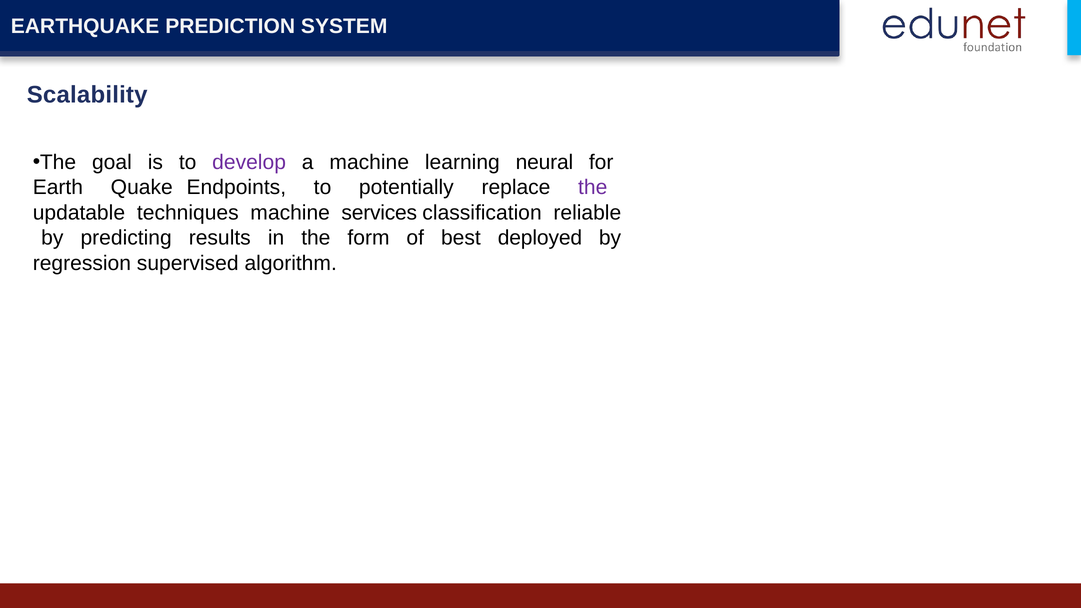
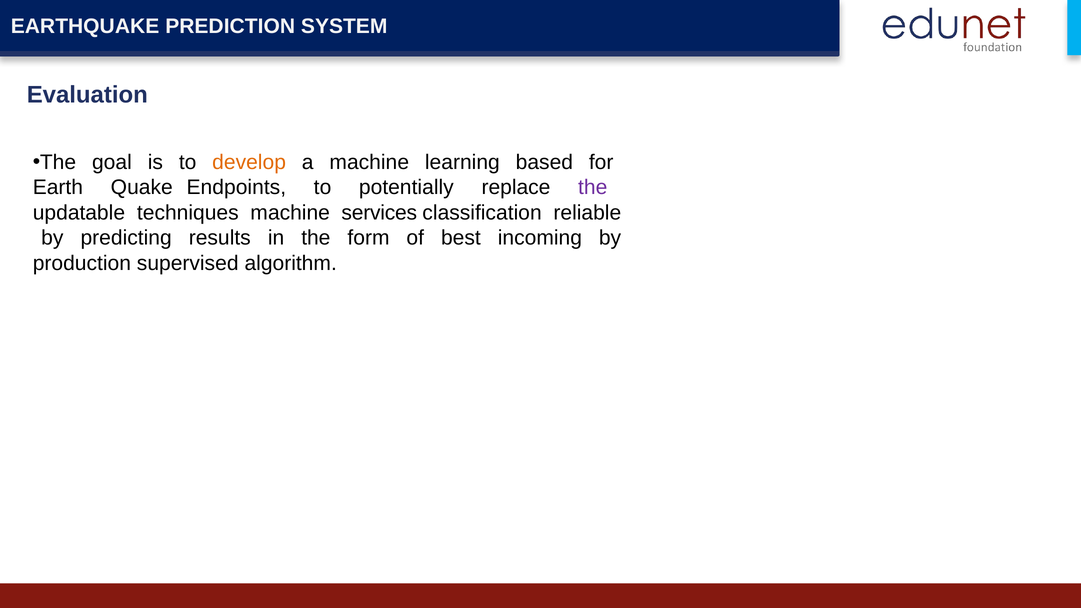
Scalability: Scalability -> Evaluation (87, 95)
develop colour: purple -> orange (249, 162)
neural: neural -> based (544, 162)
deployed: deployed -> incoming (540, 238)
regression: regression -> production (82, 263)
